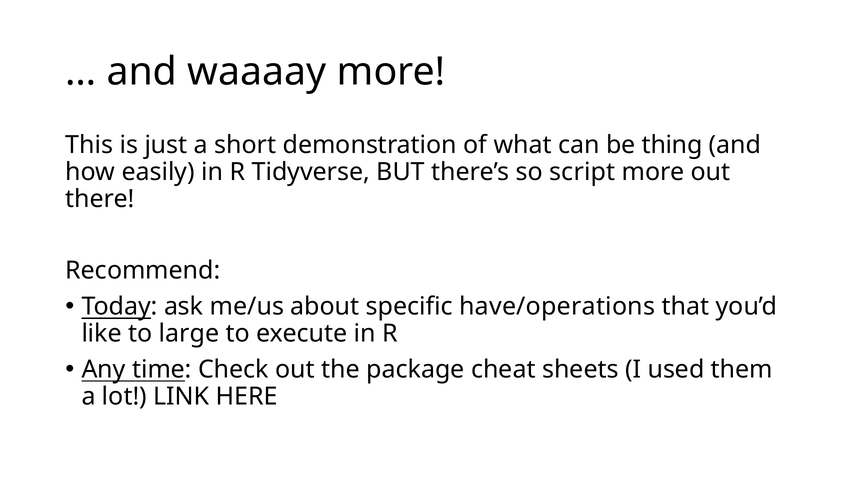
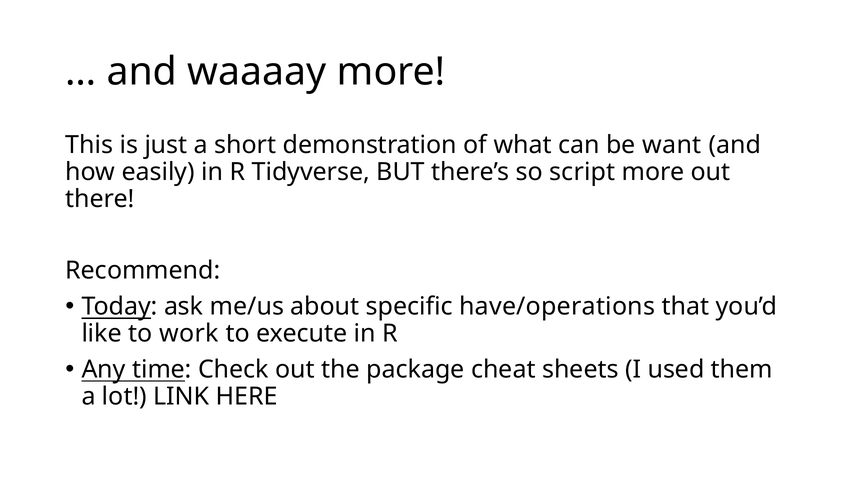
thing: thing -> want (672, 145)
large: large -> work (189, 334)
